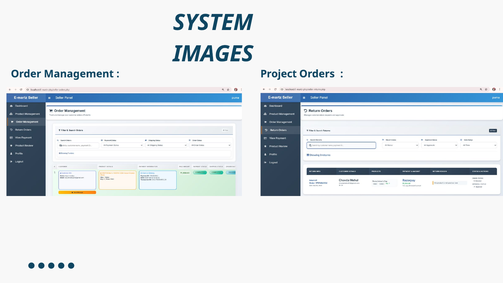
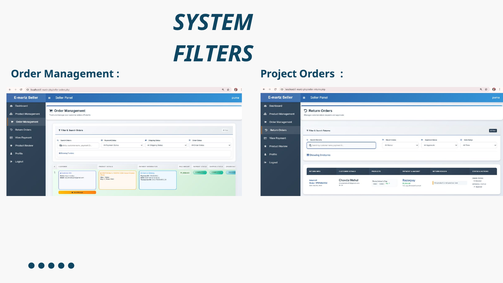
IMAGES: IMAGES -> FILTERS (213, 54)
